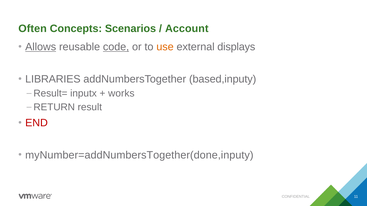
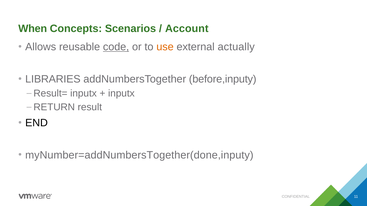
Often: Often -> When (33, 29)
Allows underline: present -> none (41, 47)
displays: displays -> actually (236, 47)
based,inputy: based,inputy -> before,inputy (223, 79)
works: works -> inputx (121, 94)
END colour: red -> black (37, 123)
